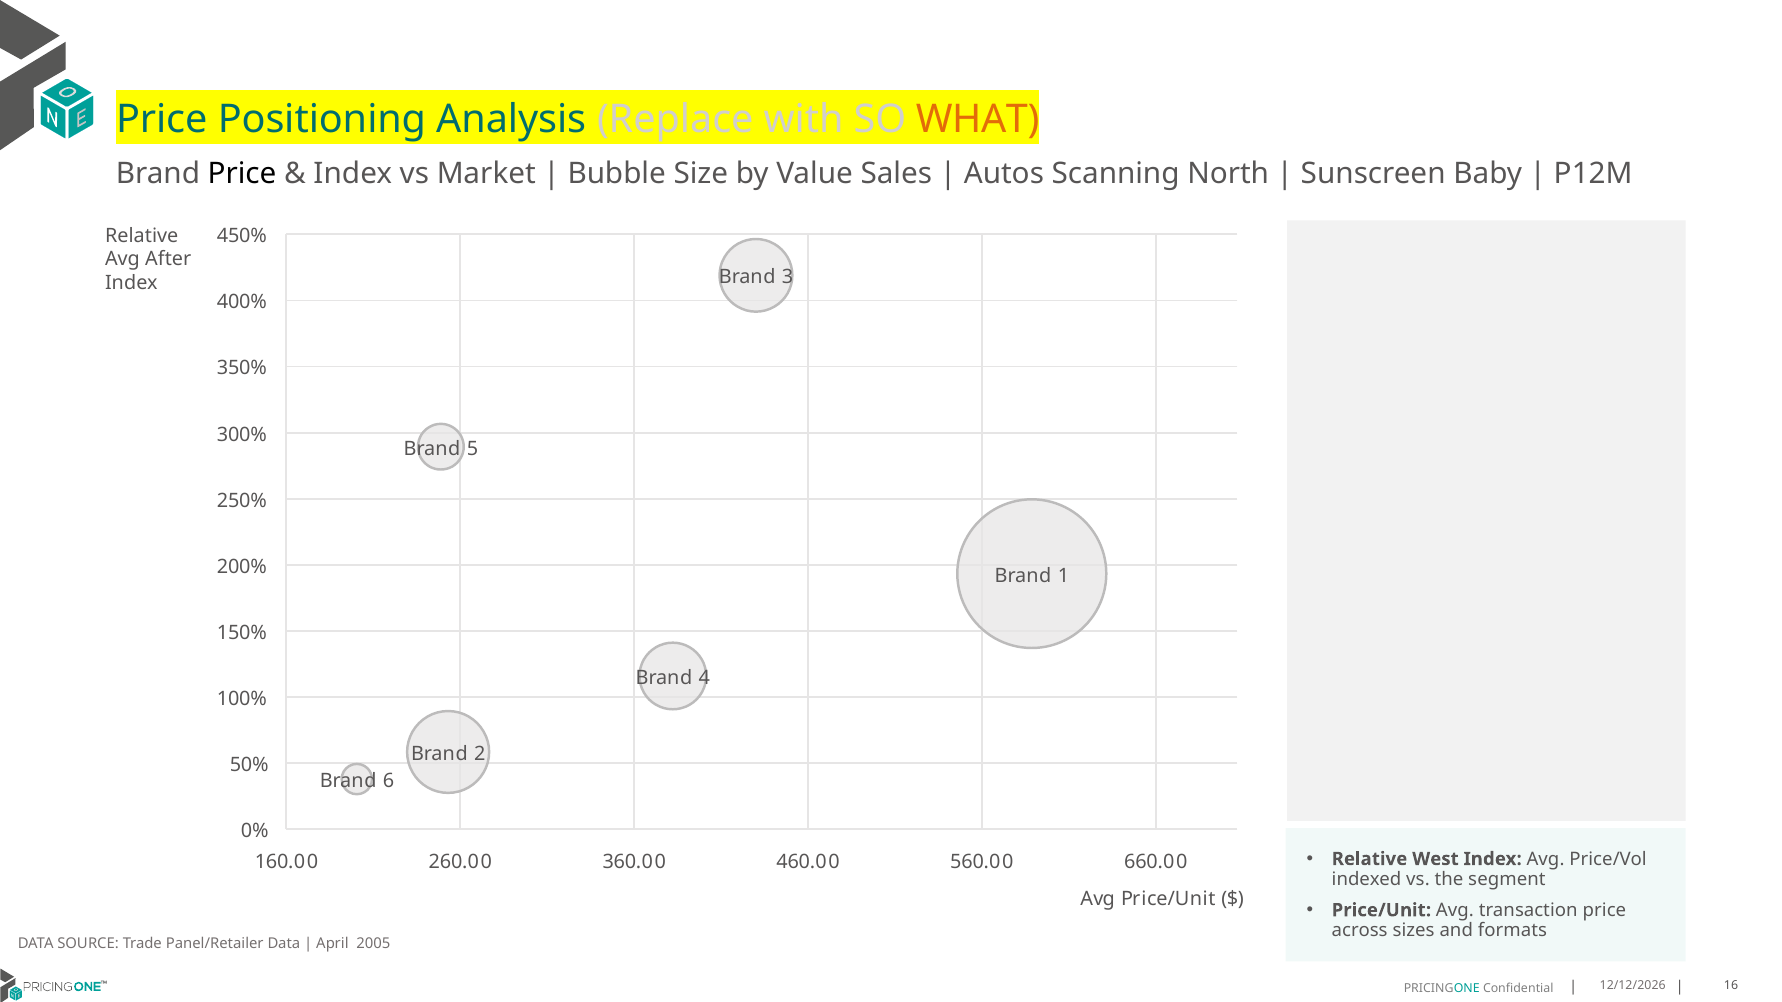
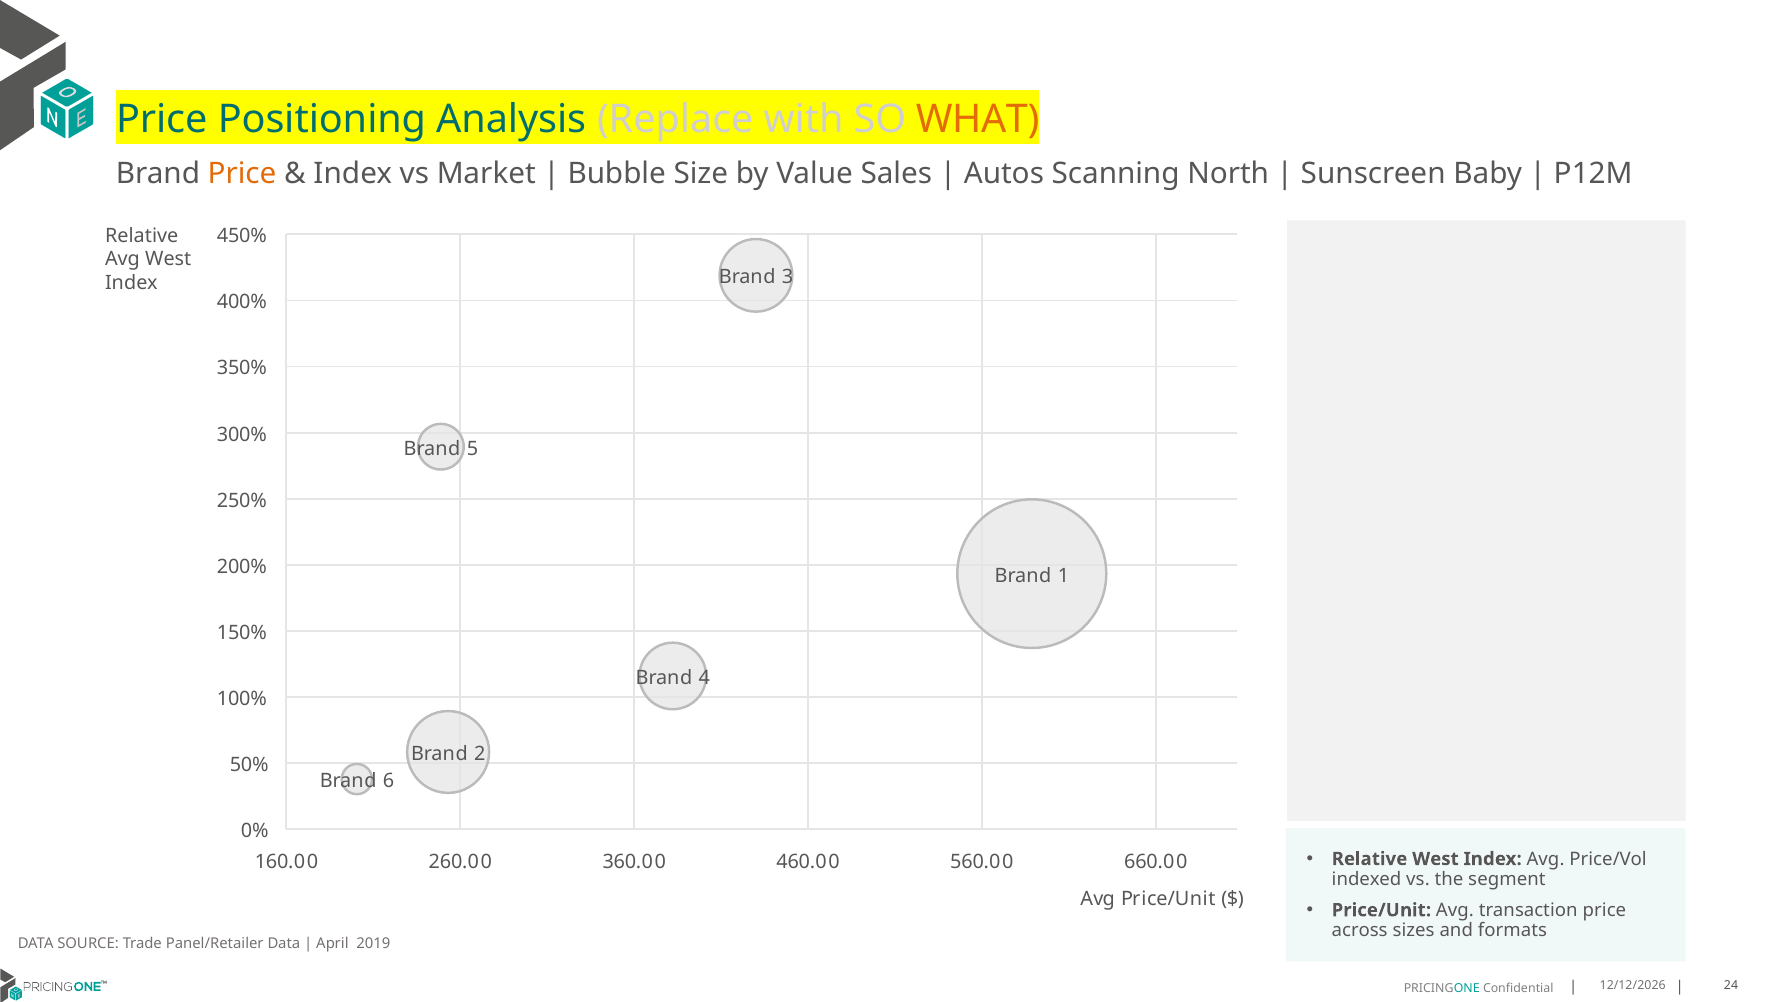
Price colour: black -> orange (242, 174)
Avg After: After -> West (168, 259)
2005: 2005 -> 2019 (373, 944)
16: 16 -> 24 (1731, 986)
